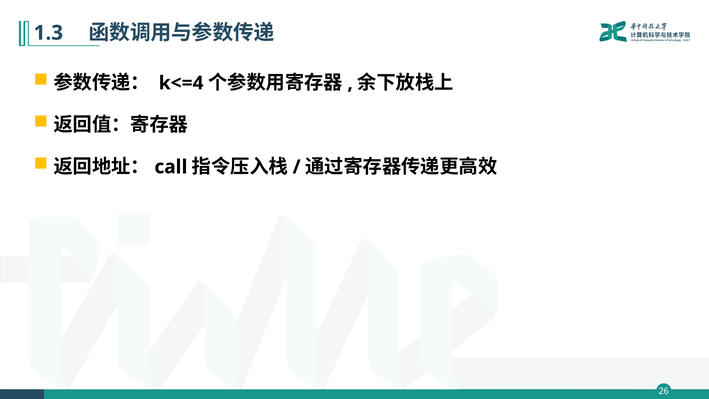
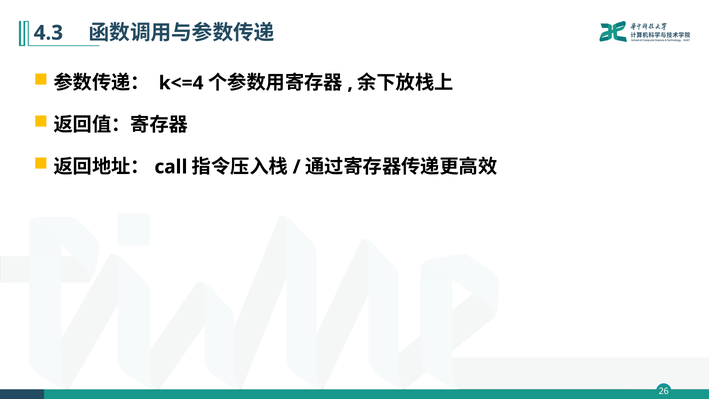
1.3: 1.3 -> 4.3 (48, 33)
